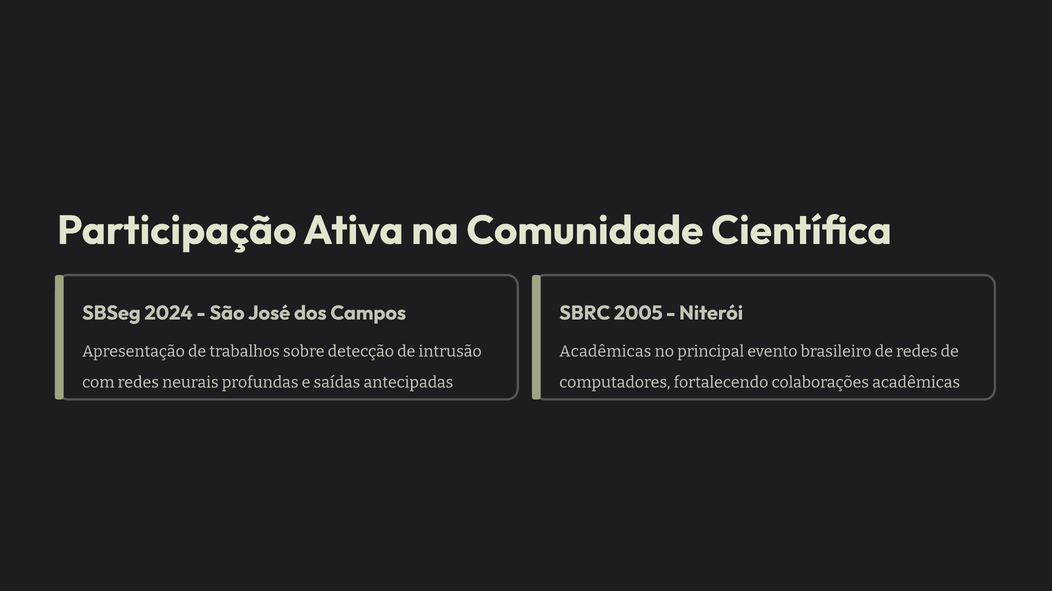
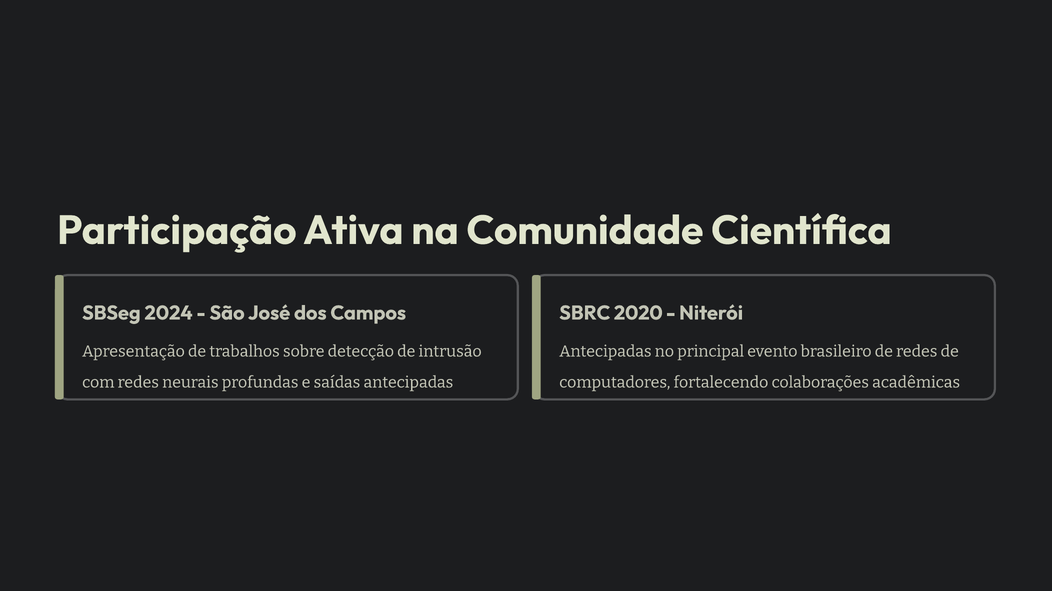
2005: 2005 -> 2020 (638, 313)
Acadêmicas: Acadêmicas -> Antecipadas (605, 352)
